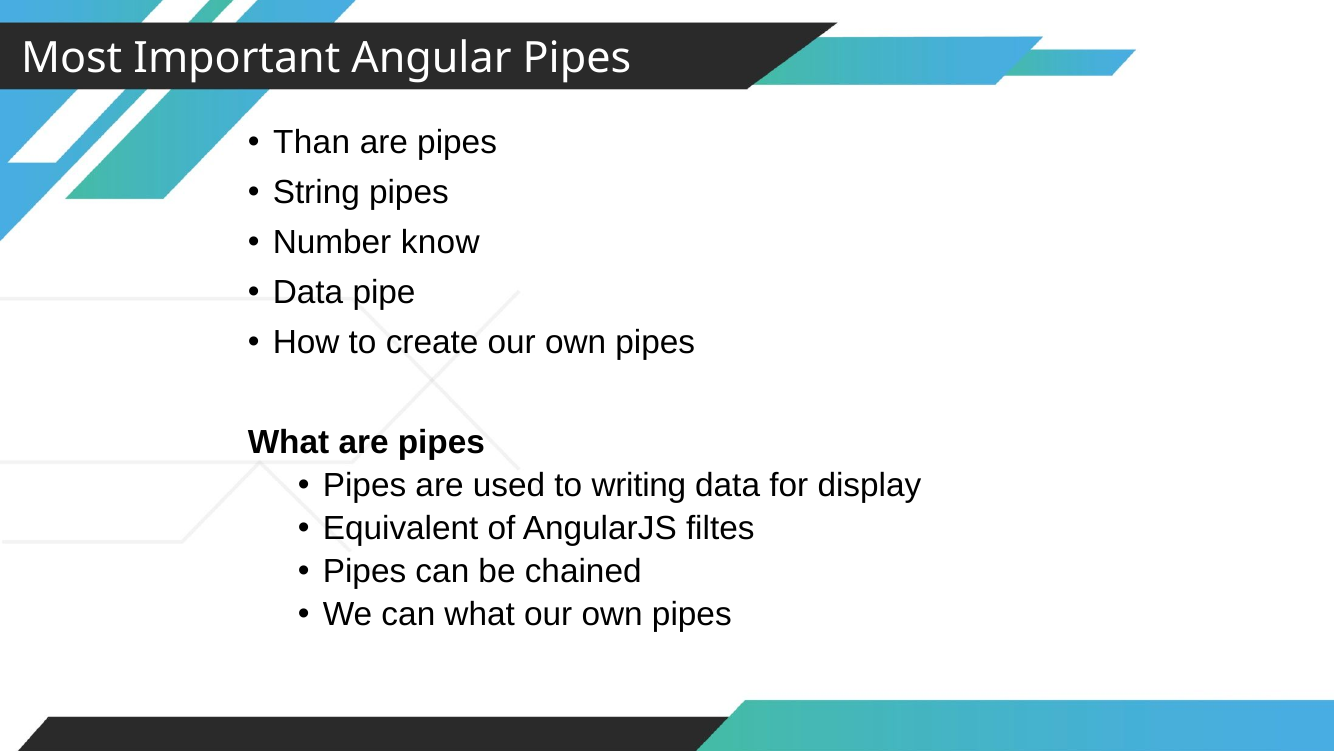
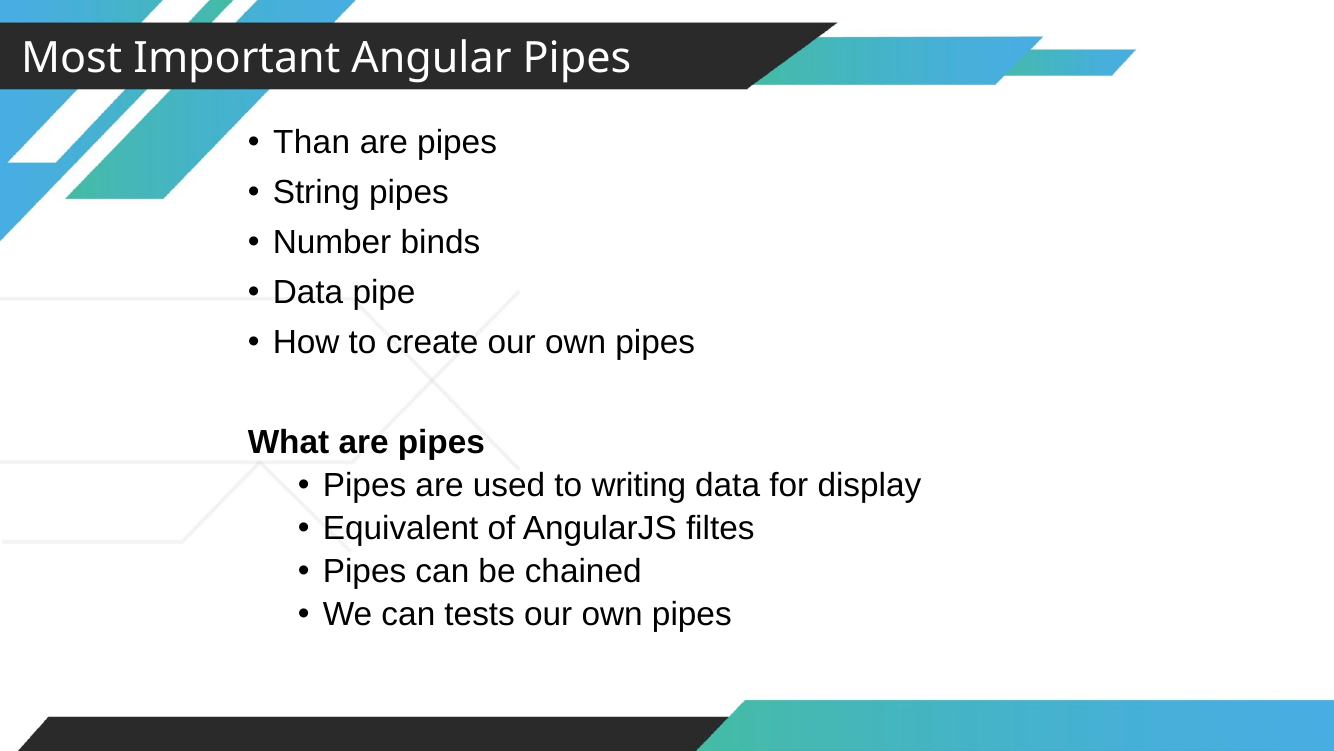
know: know -> binds (440, 243)
can what: what -> tests (480, 614)
